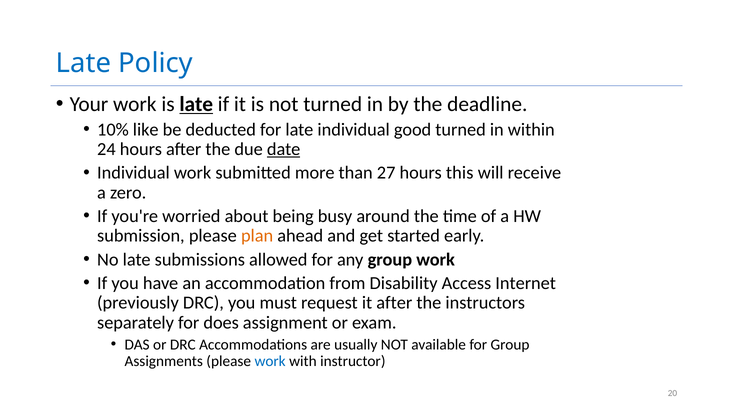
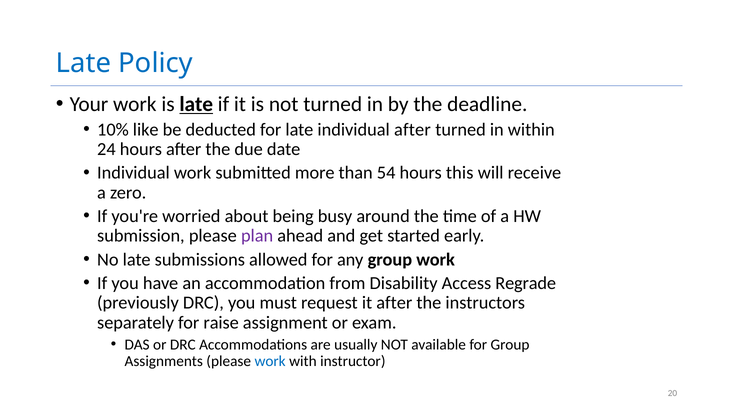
individual good: good -> after (412, 130)
date underline: present -> none (284, 149)
27: 27 -> 54 (386, 173)
plan colour: orange -> purple (257, 236)
Internet: Internet -> Regrade (526, 283)
does: does -> raise (221, 323)
